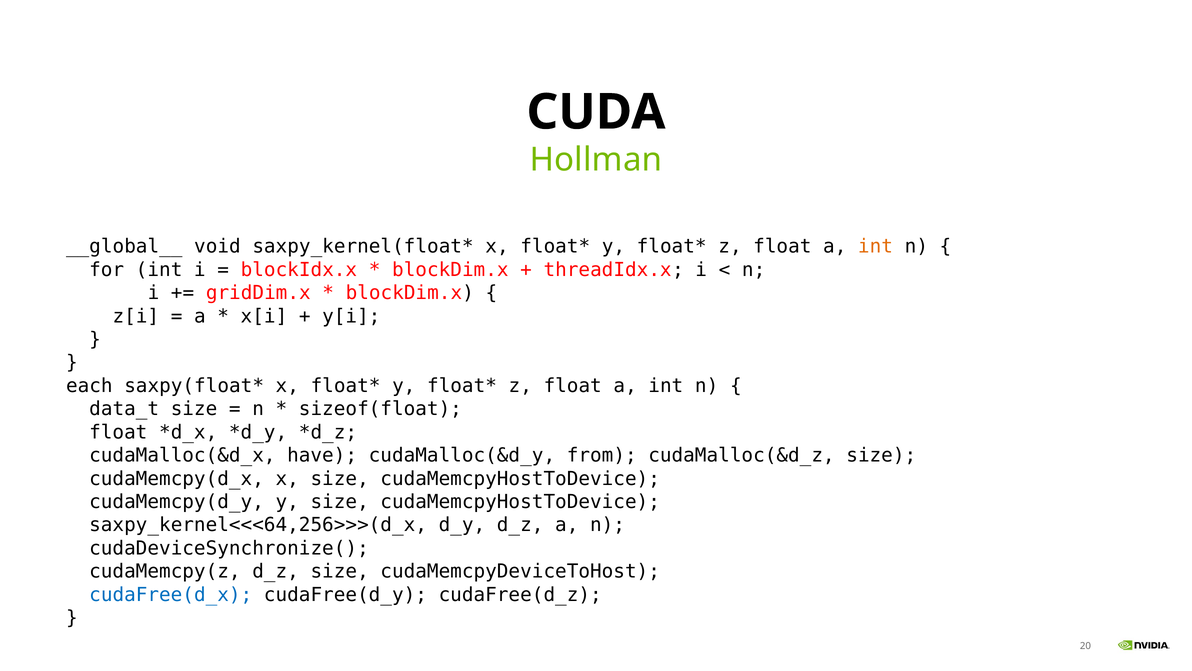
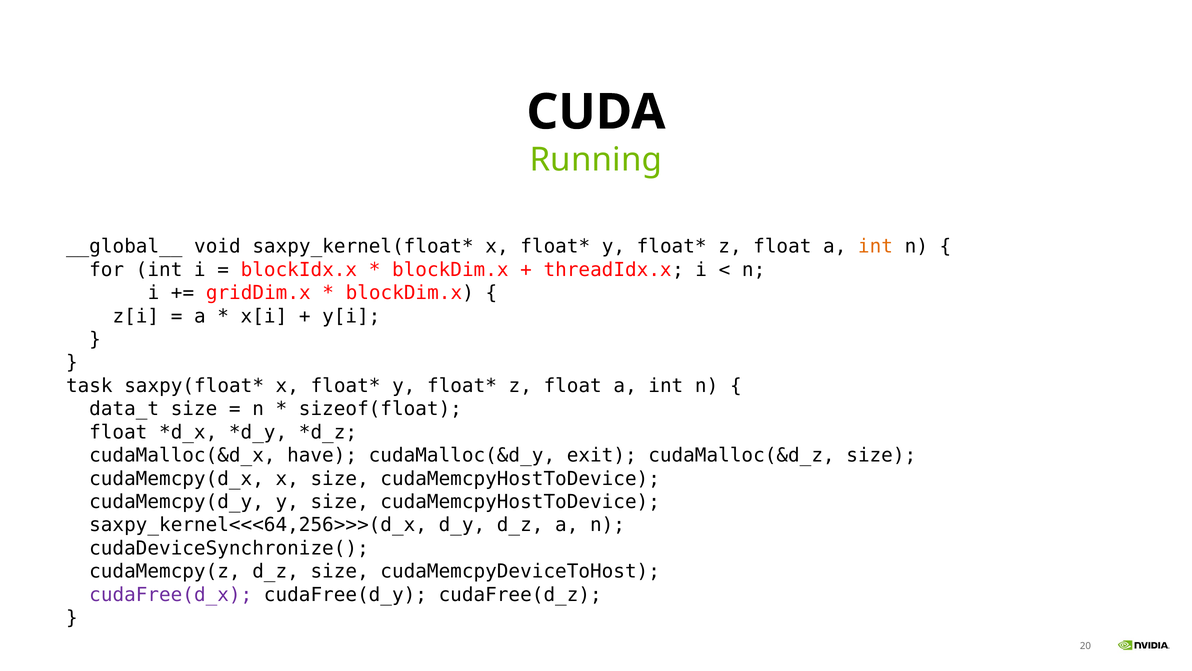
Hollman: Hollman -> Running (596, 160)
each: each -> task (89, 386)
from: from -> exit (602, 455)
cudaFree(d_x colour: blue -> purple (171, 594)
